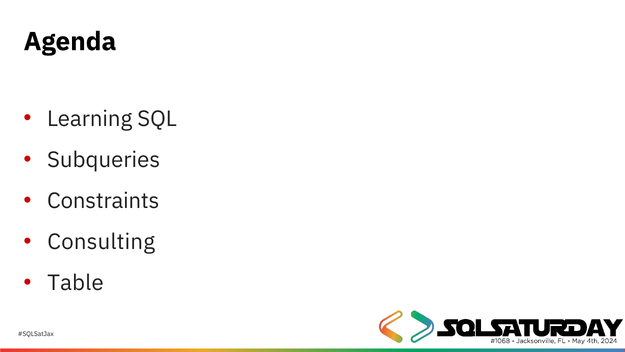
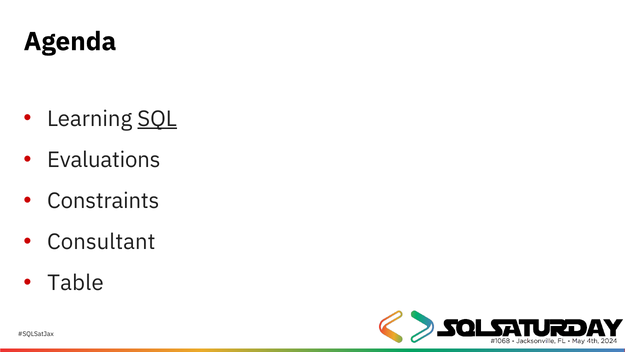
SQL underline: none -> present (157, 119)
Subqueries: Subqueries -> Evaluations (104, 160)
Consulting: Consulting -> Consultant (101, 242)
